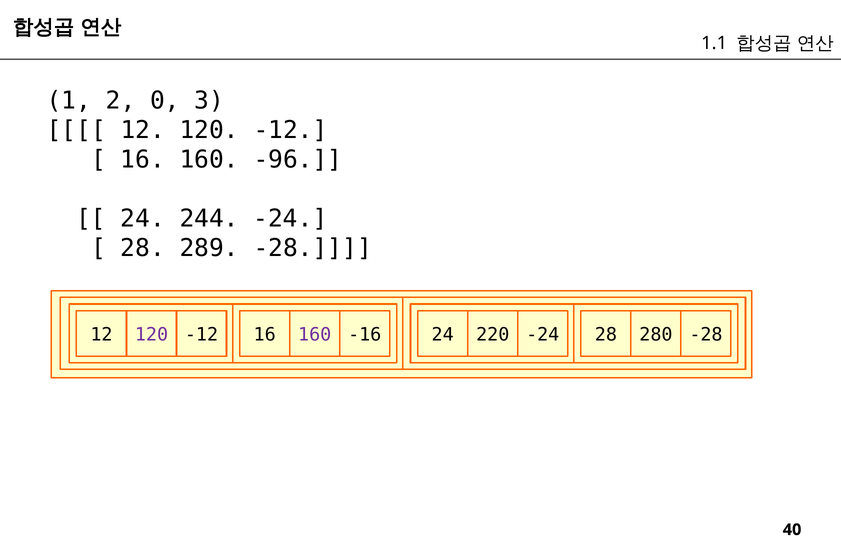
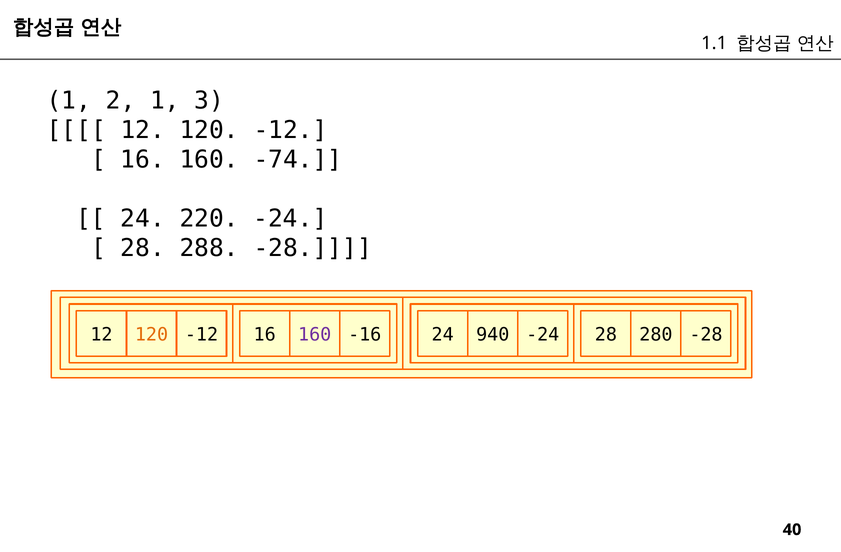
2 0: 0 -> 1 (165, 101)
-96: -96 -> -74 (298, 160)
244: 244 -> 220 (209, 219)
289: 289 -> 288 (209, 248)
120 colour: purple -> orange (151, 335)
220: 220 -> 940 (493, 335)
